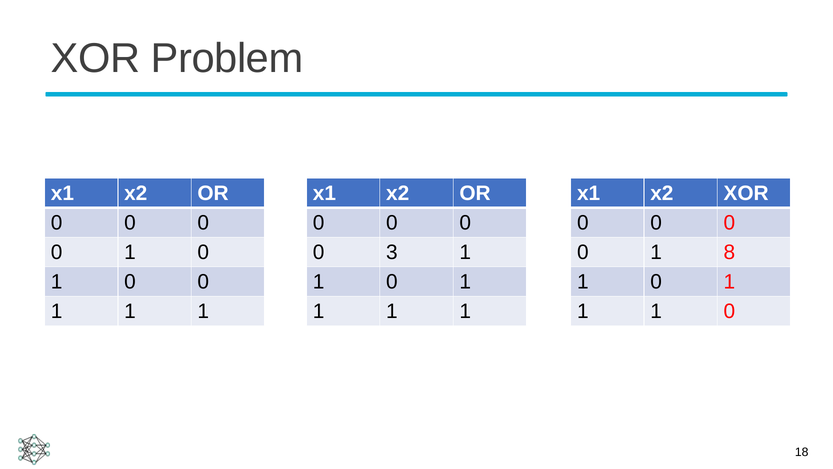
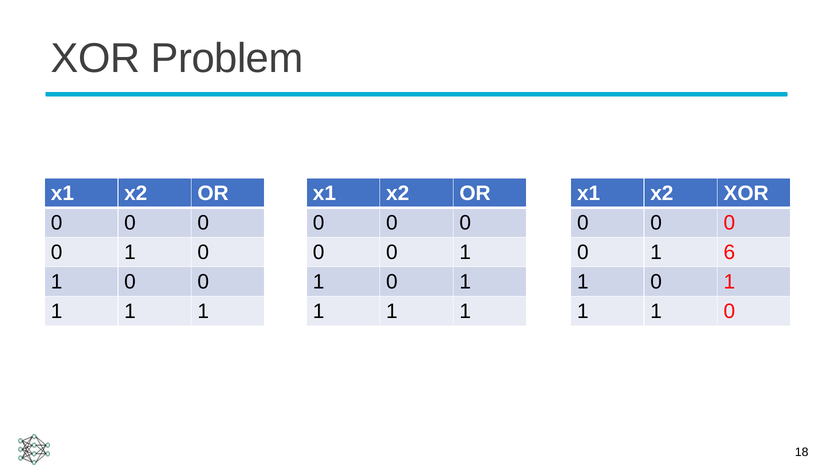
3: 3 -> 0 (392, 252)
8: 8 -> 6 (729, 252)
